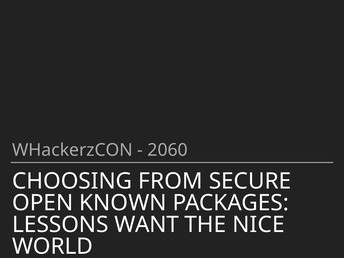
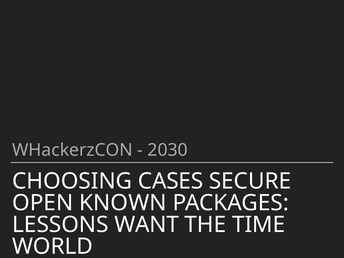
2060: 2060 -> 2030 (168, 150)
FROM: FROM -> CASES (171, 181)
NICE: NICE -> TIME (259, 225)
